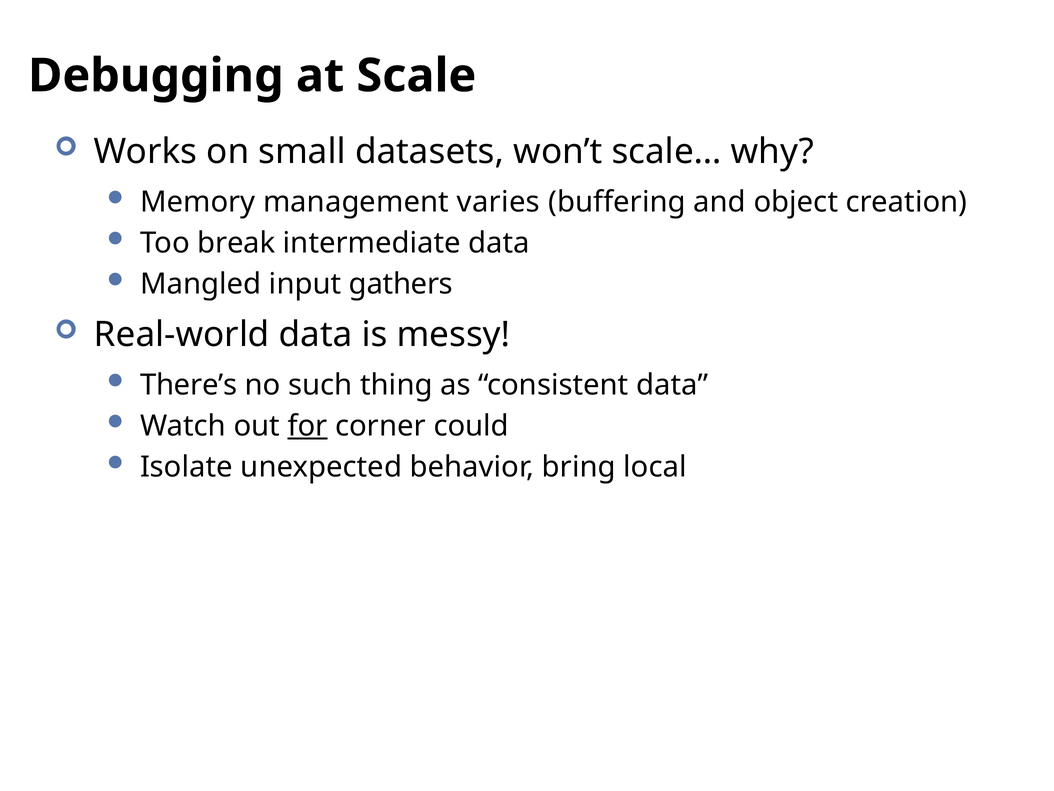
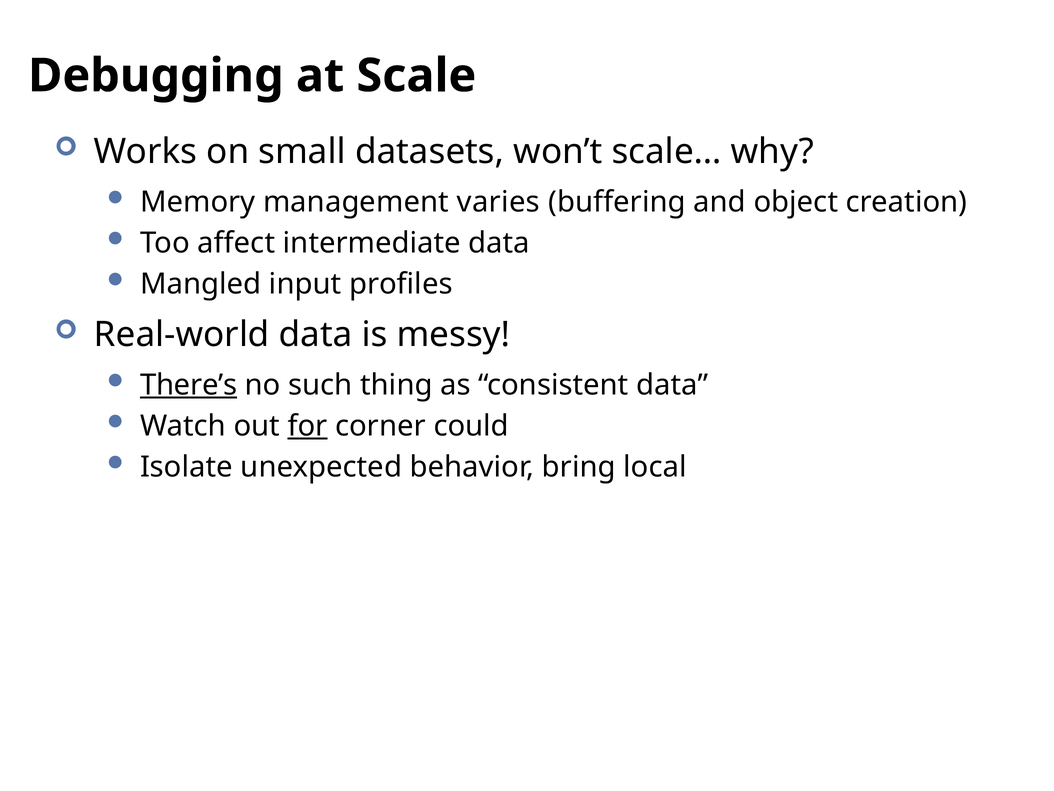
break: break -> affect (236, 243)
gathers: gathers -> profiles (401, 284)
There’s underline: none -> present (189, 385)
